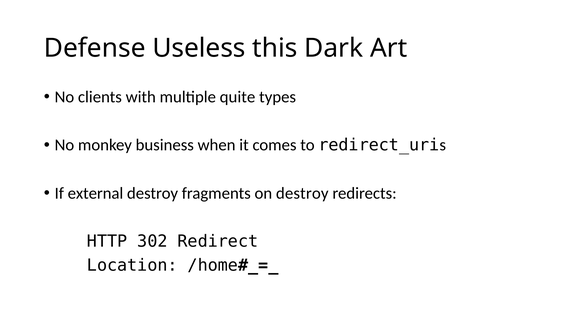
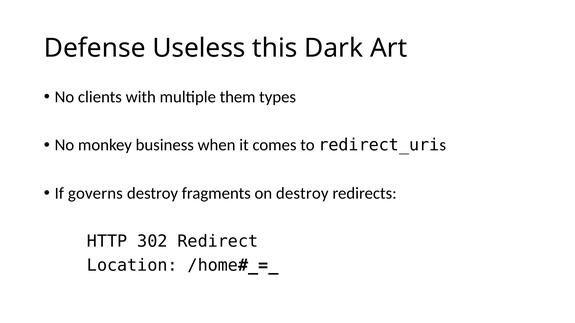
quite: quite -> them (238, 97)
external: external -> governs (95, 193)
